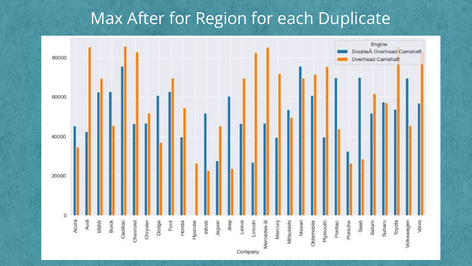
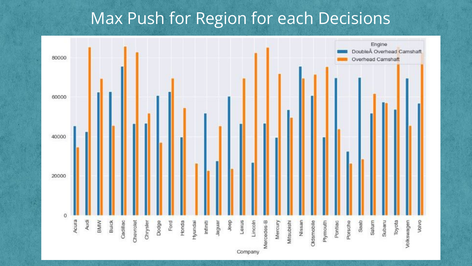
After: After -> Push (146, 19)
Duplicate: Duplicate -> Decisions (354, 19)
